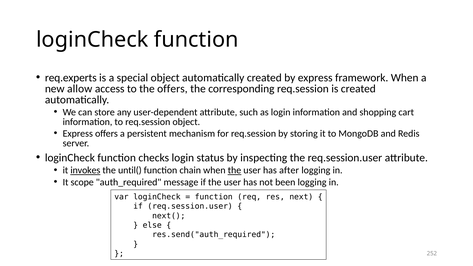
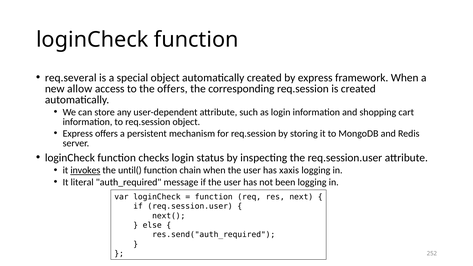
req.experts: req.experts -> req.several (71, 78)
the underline: present -> none (234, 170)
after: after -> xaxis (289, 170)
scope: scope -> literal (82, 182)
